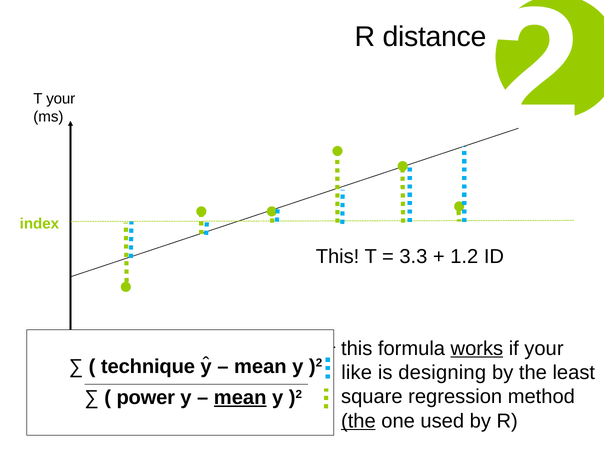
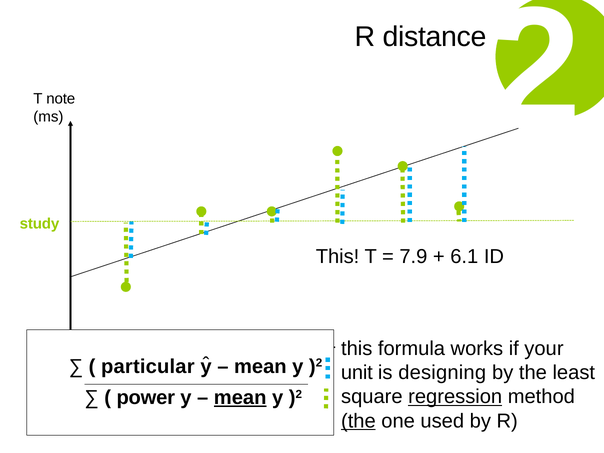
T your: your -> note (61, 99)
index: index -> study (39, 224)
3.3: 3.3 -> 7.9 (413, 256)
1.2: 1.2 -> 6.1 (464, 256)
works underline: present -> none (477, 348)
technique: technique -> particular (148, 366)
like: like -> unit (357, 373)
regression underline: none -> present (455, 397)
